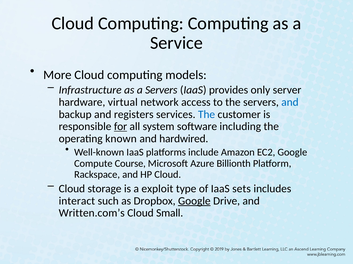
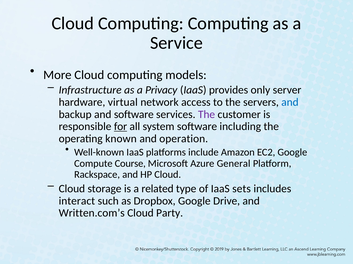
a Servers: Servers -> Privacy (161, 90)
and registers: registers -> software (134, 115)
The colour: blue -> purple (207, 115)
hardwired: hardwired -> operation (184, 139)
Billionth: Billionth -> General (234, 164)
exploit: exploit -> related (158, 189)
Google underline: present -> none (194, 201)
Small: Small -> Party (170, 214)
